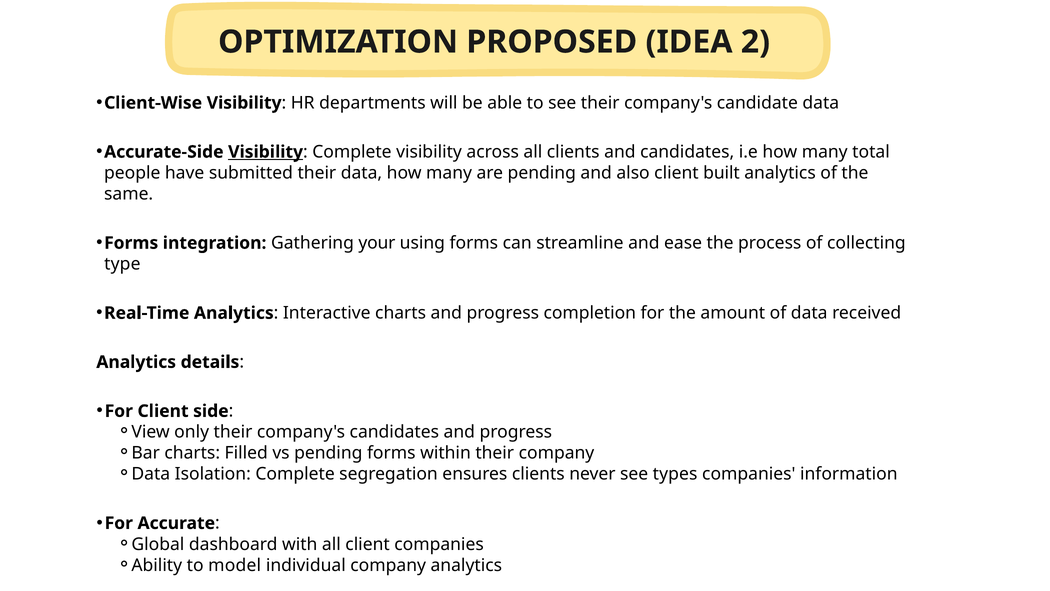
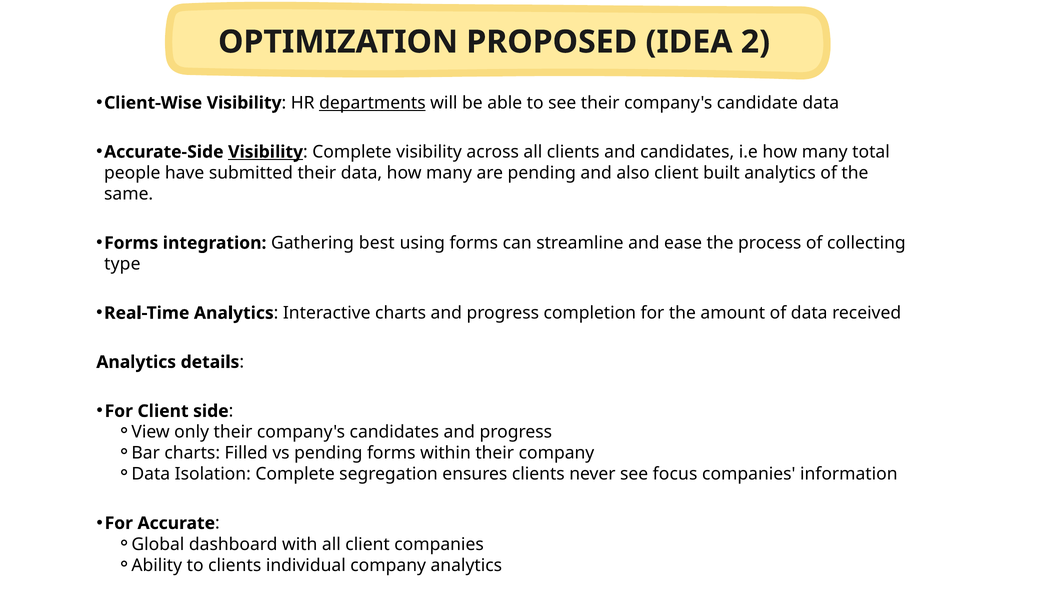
departments underline: none -> present (372, 103)
your: your -> best (377, 243)
types: types -> focus (675, 474)
to model: model -> clients (235, 565)
